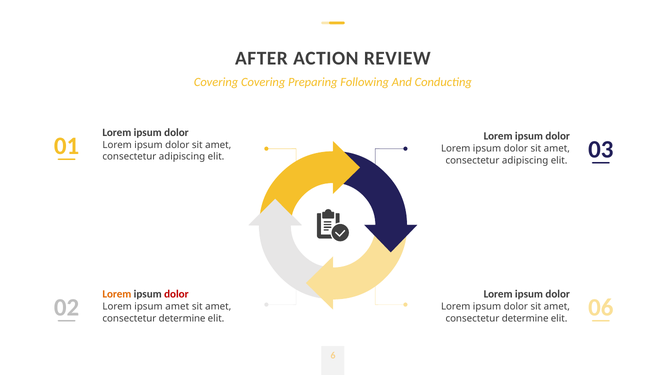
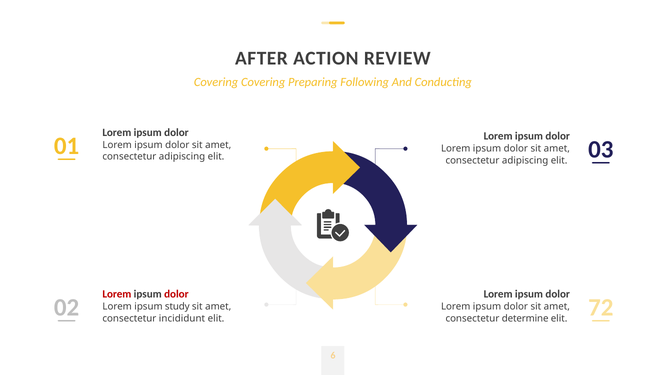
Lorem colour: orange -> red (117, 294)
06: 06 -> 72 (601, 307)
ipsum amet: amet -> study (177, 306)
determine: determine -> incididunt (182, 318)
